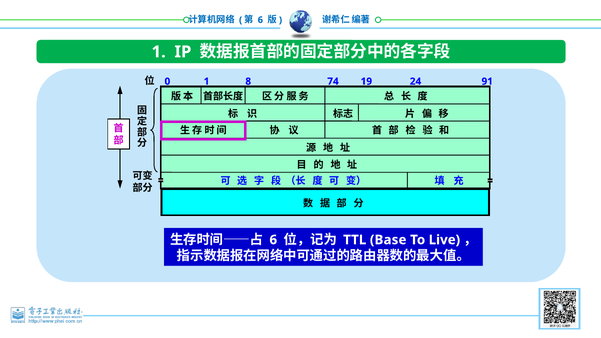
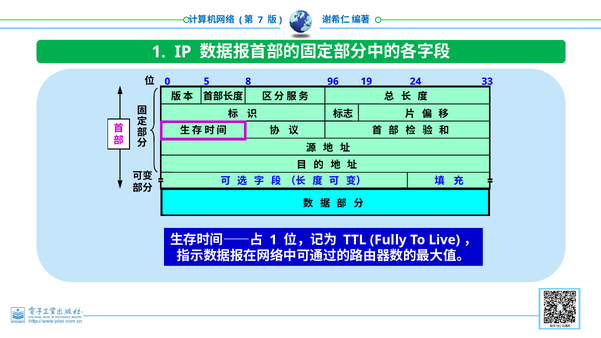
6: 6 -> 7 (260, 20)
0 1: 1 -> 5 (207, 81)
74: 74 -> 96 (333, 81)
91: 91 -> 33 (487, 81)
6: 6 -> 1 (273, 240)
Base: Base -> Fully (388, 240)
